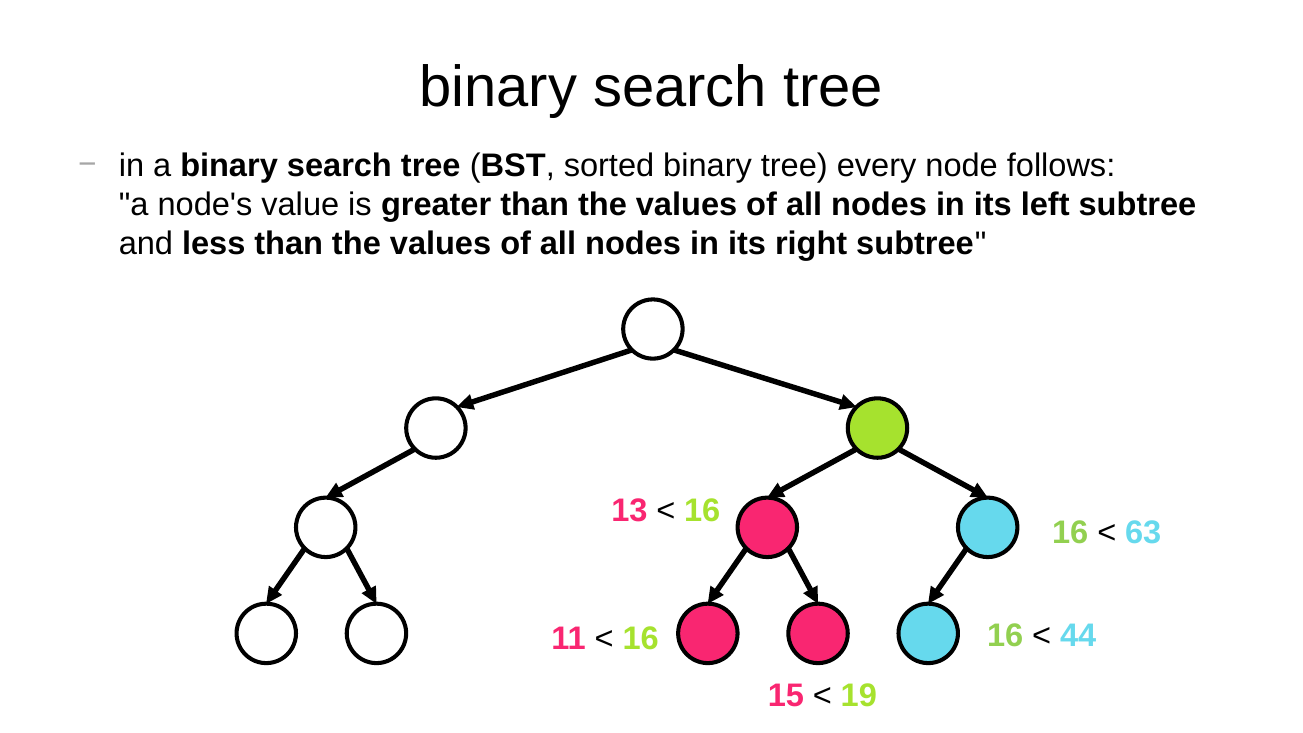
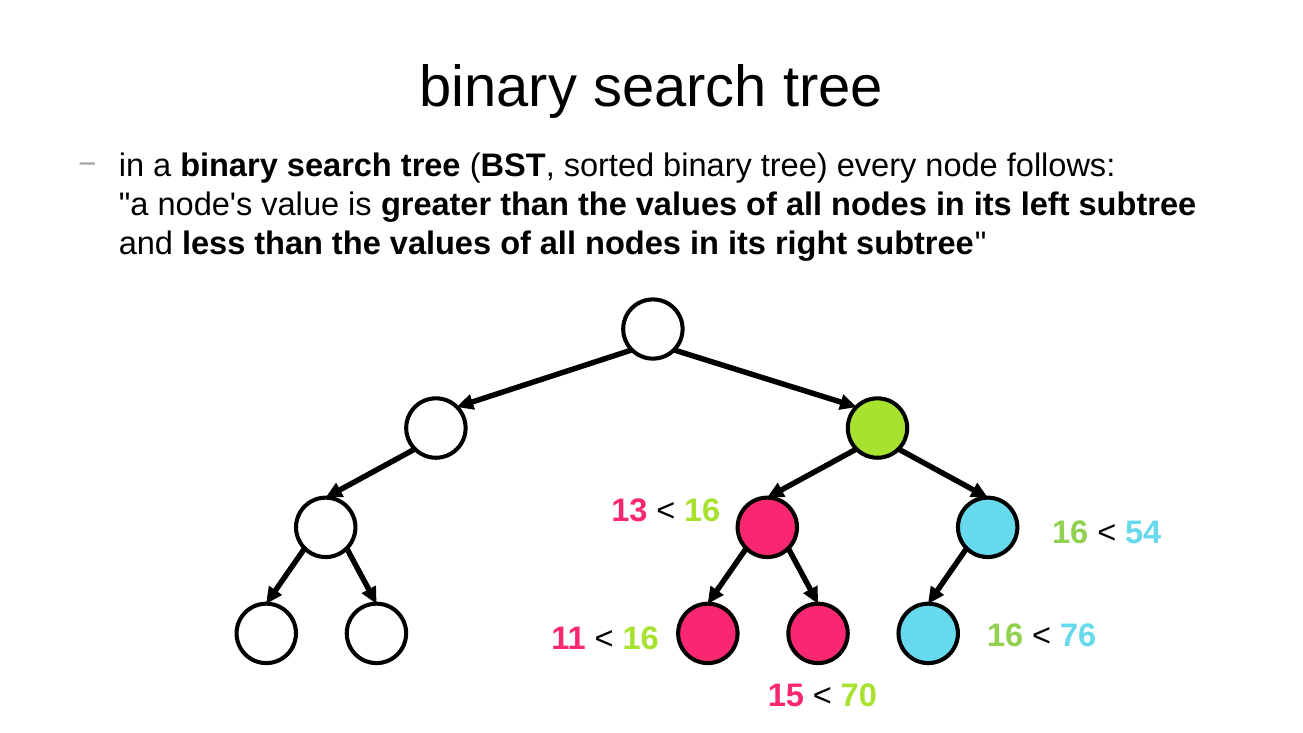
63: 63 -> 54 (1143, 533)
44: 44 -> 76 (1078, 636)
19: 19 -> 70 (859, 696)
